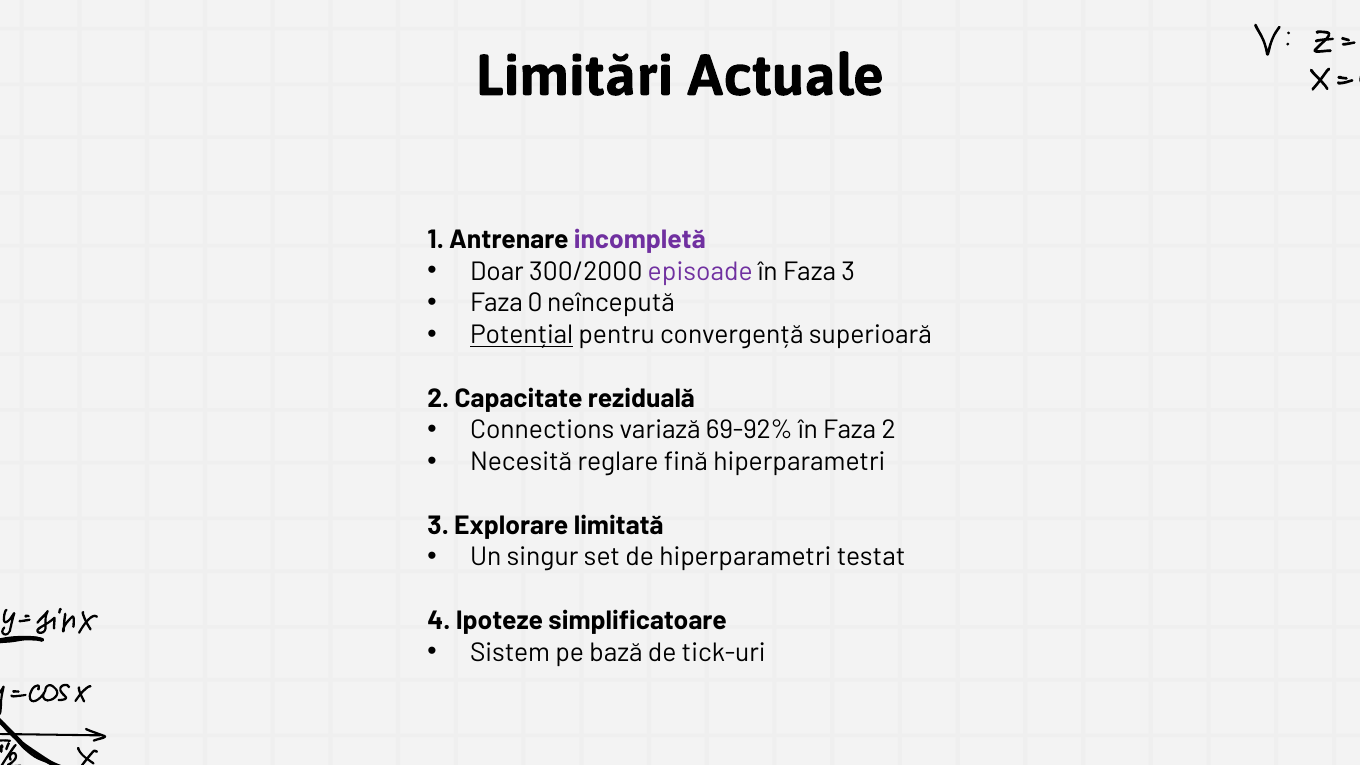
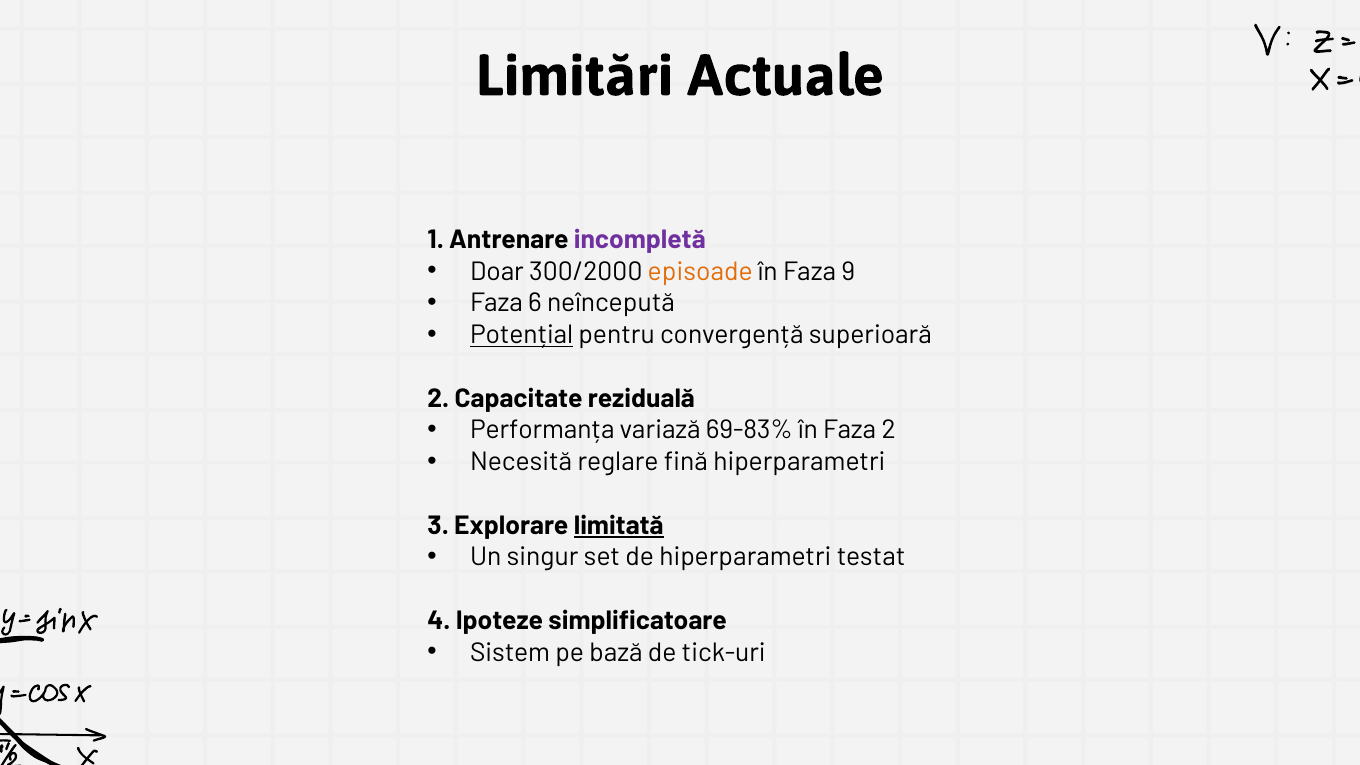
episoade colour: purple -> orange (700, 272)
Faza 3: 3 -> 9 (848, 272)
0: 0 -> 6 (535, 303)
Connections: Connections -> Performanța (542, 430)
69-92%: 69-92% -> 69-83% (749, 430)
limitată underline: none -> present (619, 526)
